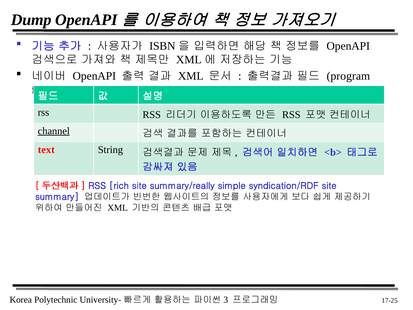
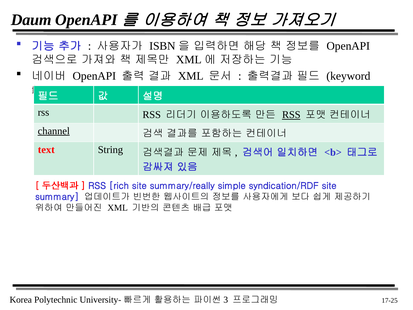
Dump: Dump -> Daum (31, 20)
program: program -> keyword (348, 76)
RSS underline: none -> present (291, 115)
